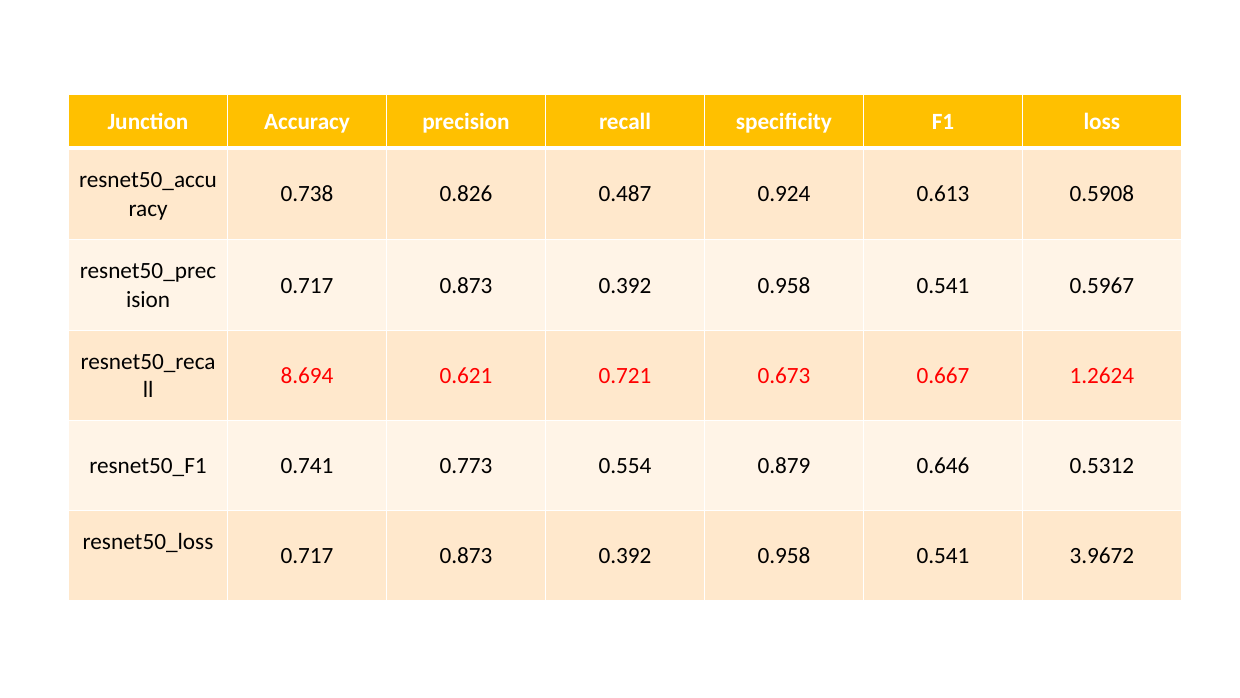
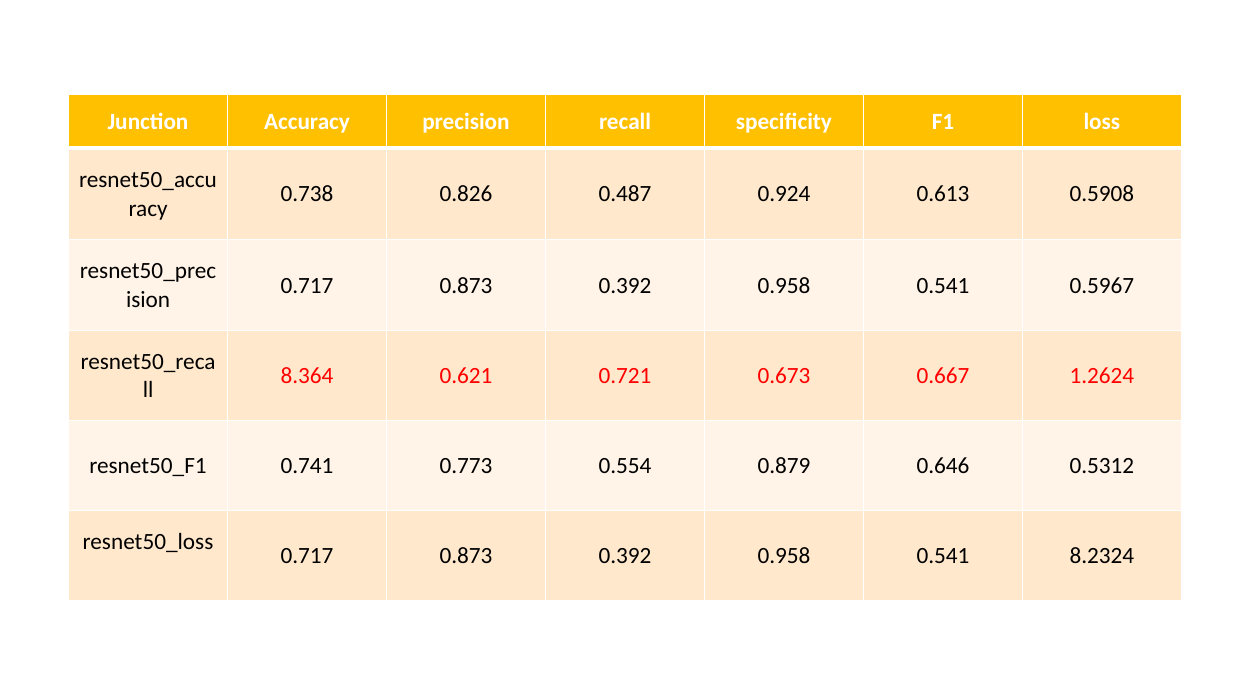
8.694: 8.694 -> 8.364 (307, 375)
3.9672: 3.9672 -> 8.2324 (1102, 556)
